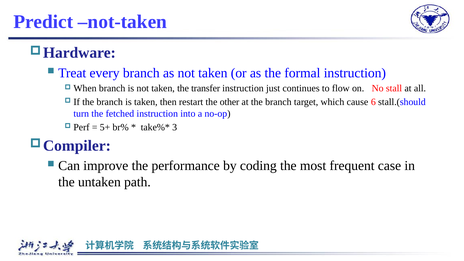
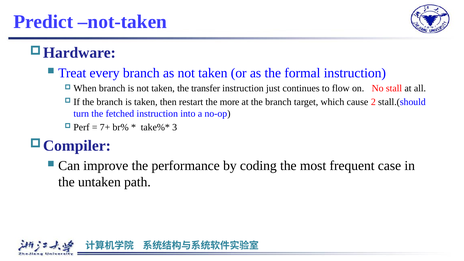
other: other -> more (230, 102)
6: 6 -> 2 (373, 102)
5+: 5+ -> 7+ (105, 127)
